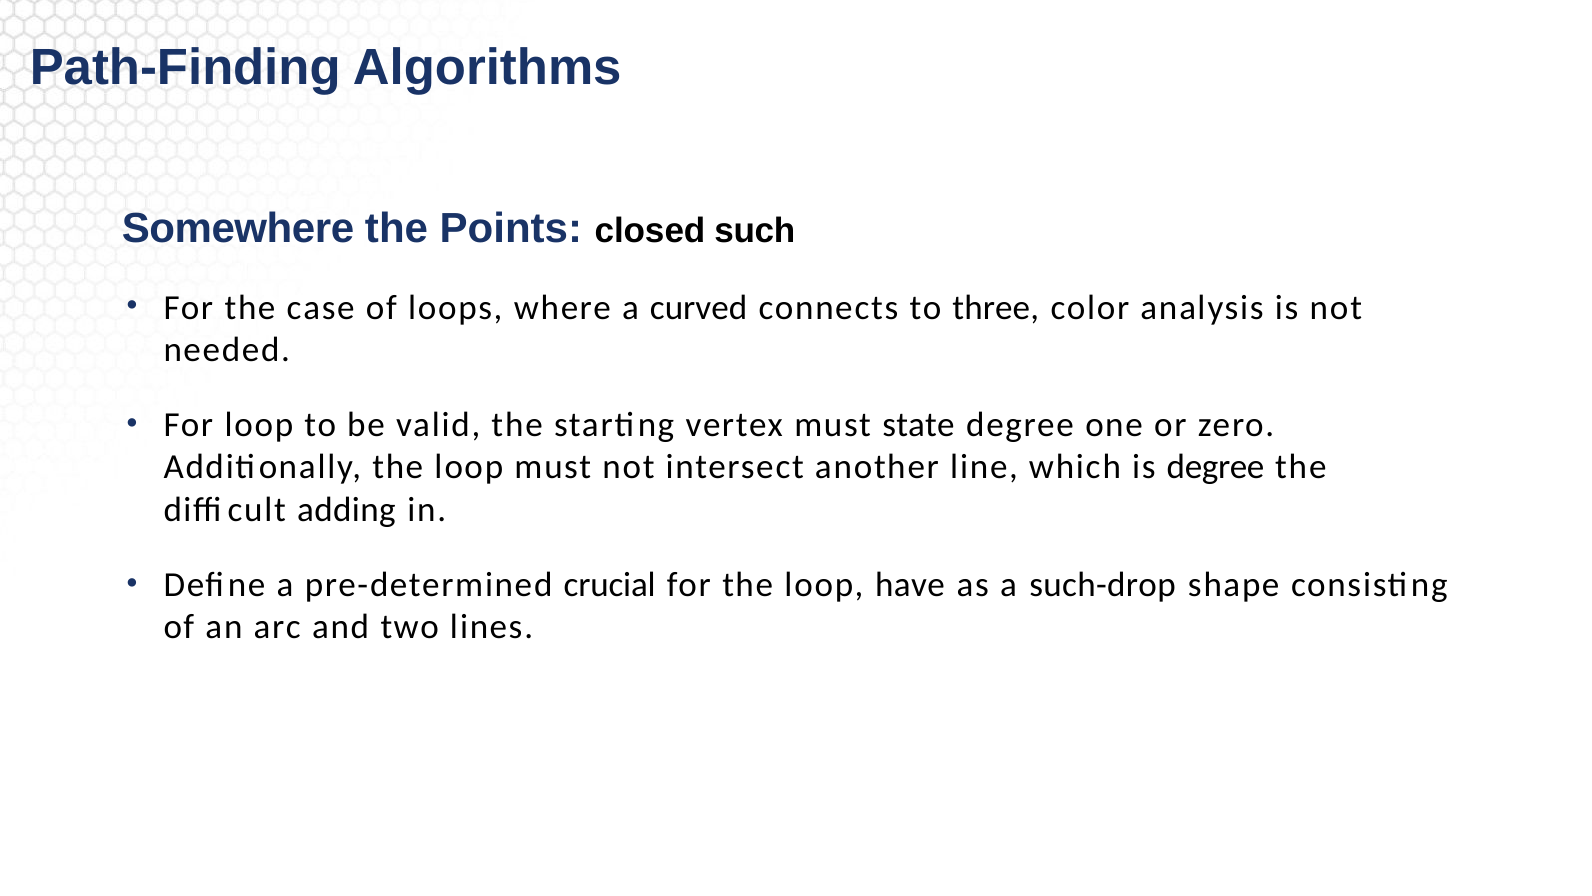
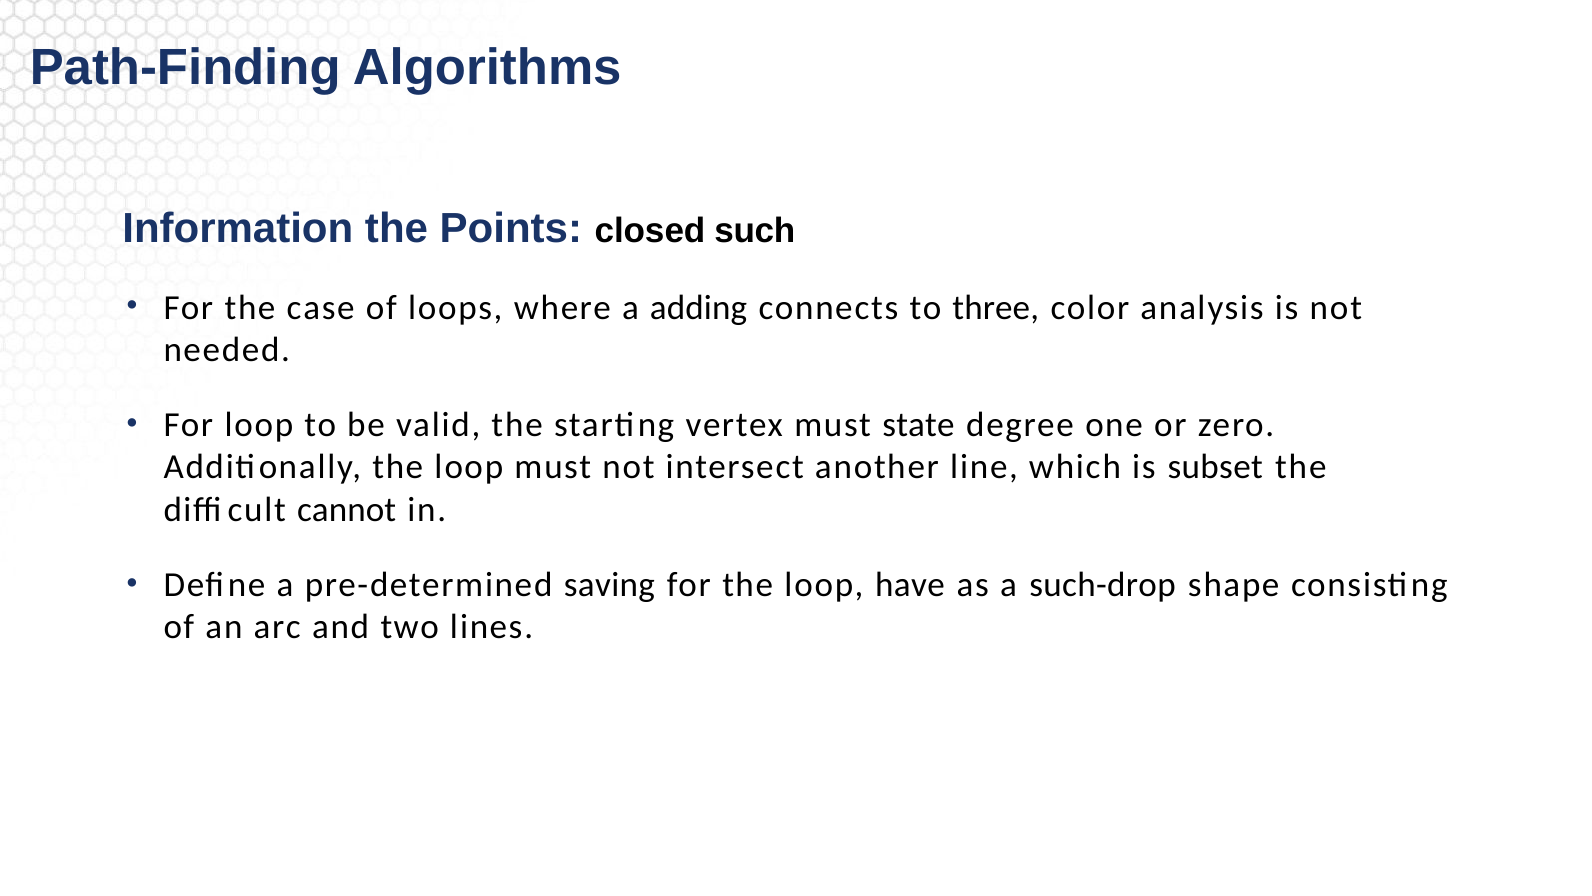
Somewhere: Somewhere -> Information (238, 228)
curved: curved -> adding (699, 308)
is degree: degree -> subset (1215, 467)
adding: adding -> cannot (347, 509)
crucial: crucial -> saving (609, 585)
